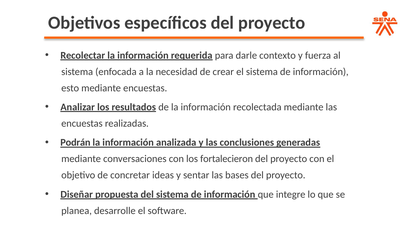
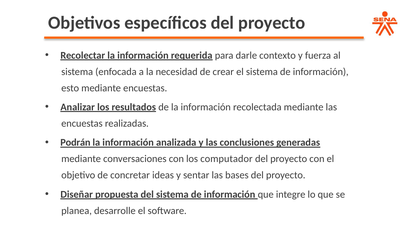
fortalecieron: fortalecieron -> computador (226, 159)
